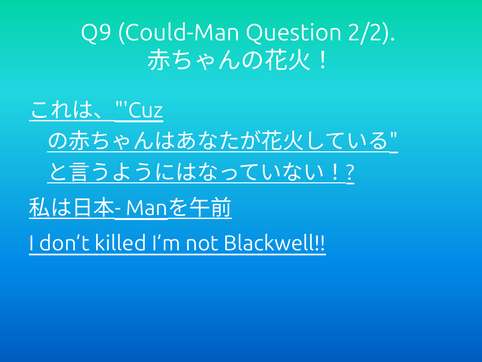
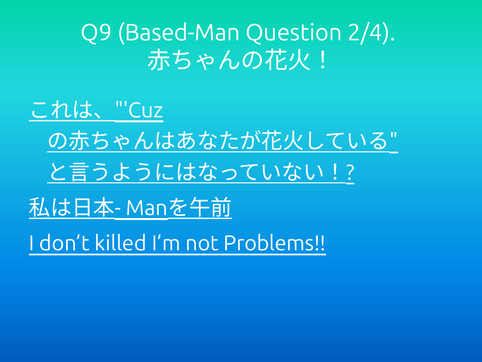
Could-Man: Could-Man -> Based-Man (179, 33)
2/2: 2/2 -> 2/4 (372, 33)
Blackwell: Blackwell -> Problems (275, 243)
